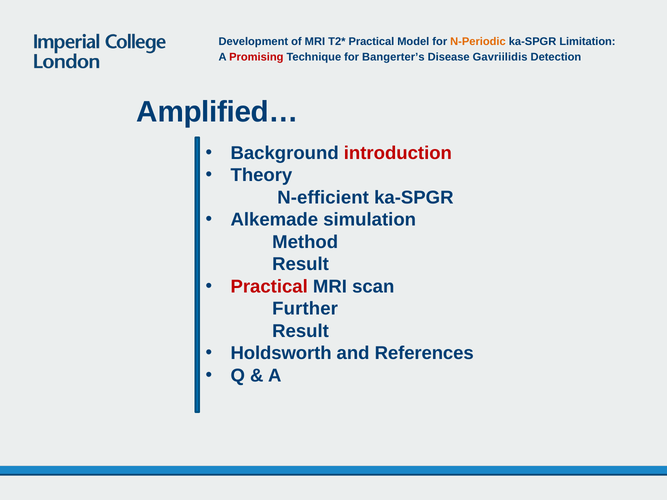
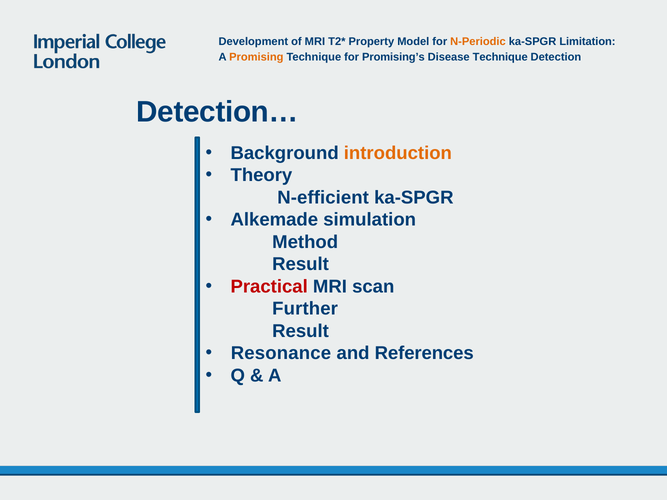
Practical: Practical -> Property (371, 42)
Promising colour: red -> orange (256, 57)
Bangerter’s: Bangerter’s -> Promising’s (393, 57)
Disease Gavriilidis: Gavriilidis -> Technique (500, 57)
Amplified…: Amplified… -> Detection… (217, 112)
introduction colour: red -> orange (398, 153)
Holdsworth: Holdsworth -> Resonance (281, 353)
